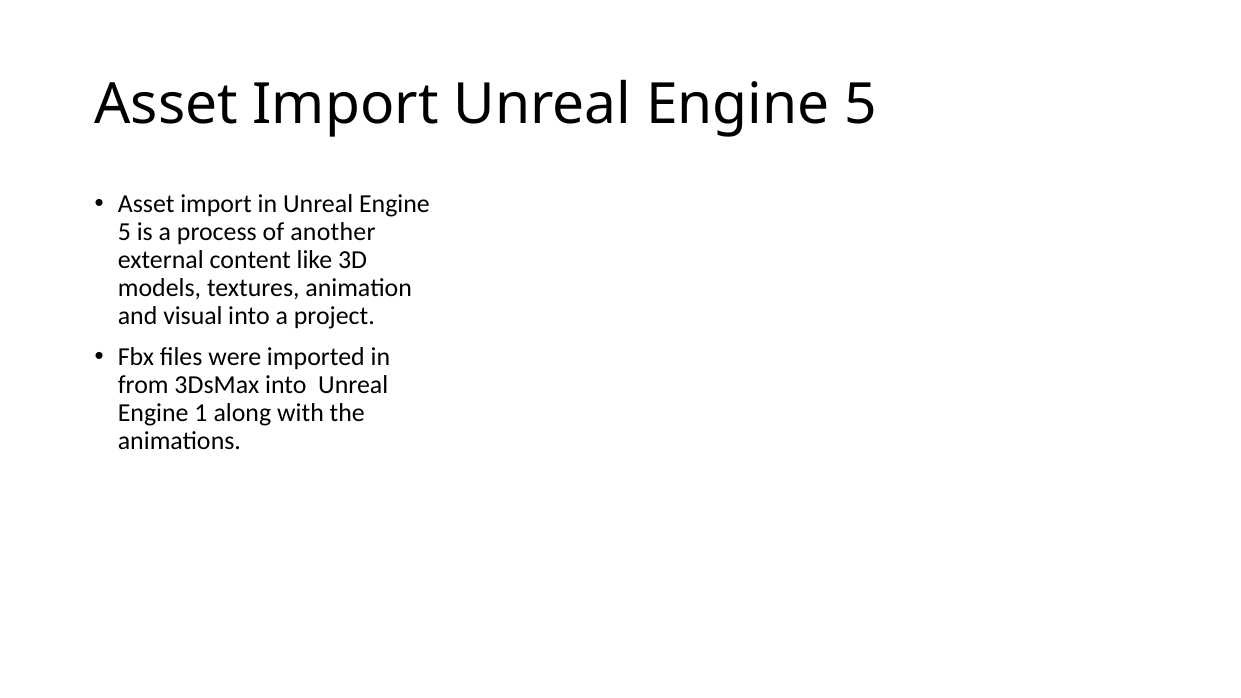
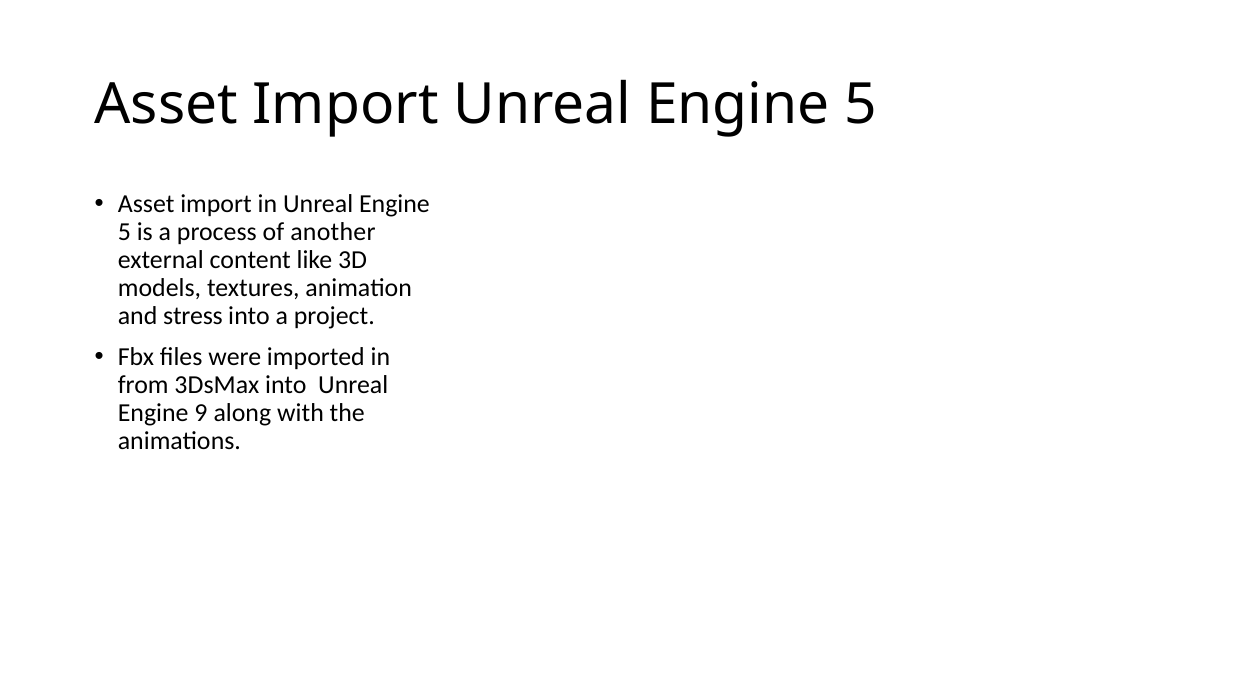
visual: visual -> stress (193, 316)
1: 1 -> 9 (201, 413)
